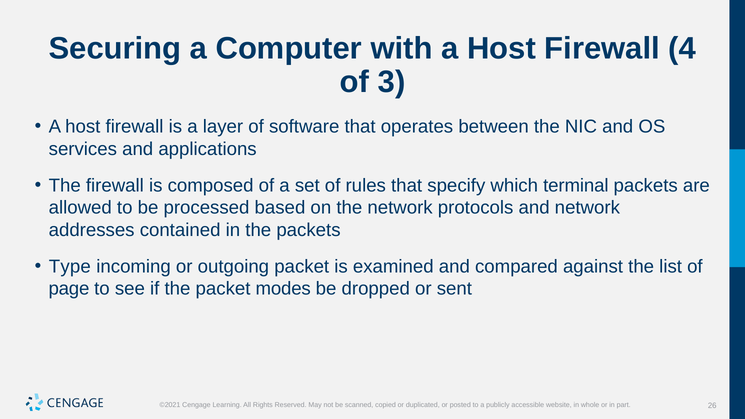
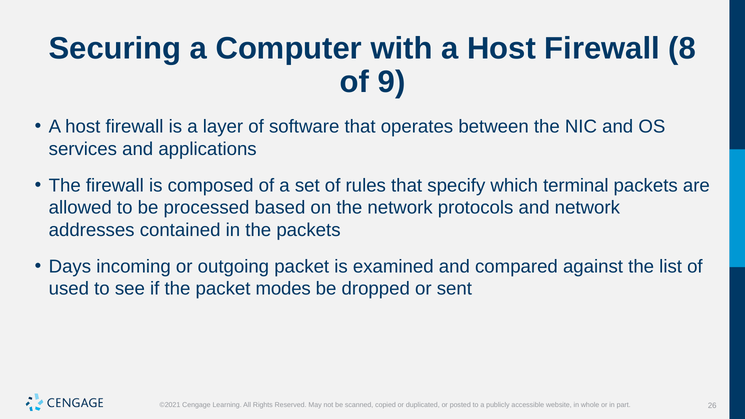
4: 4 -> 8 (682, 48)
3: 3 -> 9 (392, 82)
Type: Type -> Days (70, 267)
page: page -> used (69, 289)
